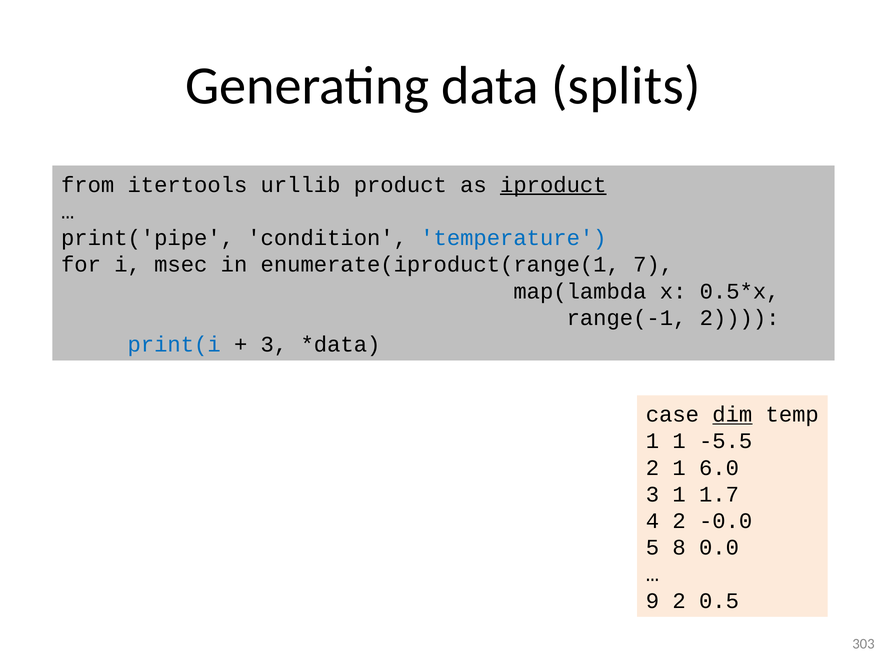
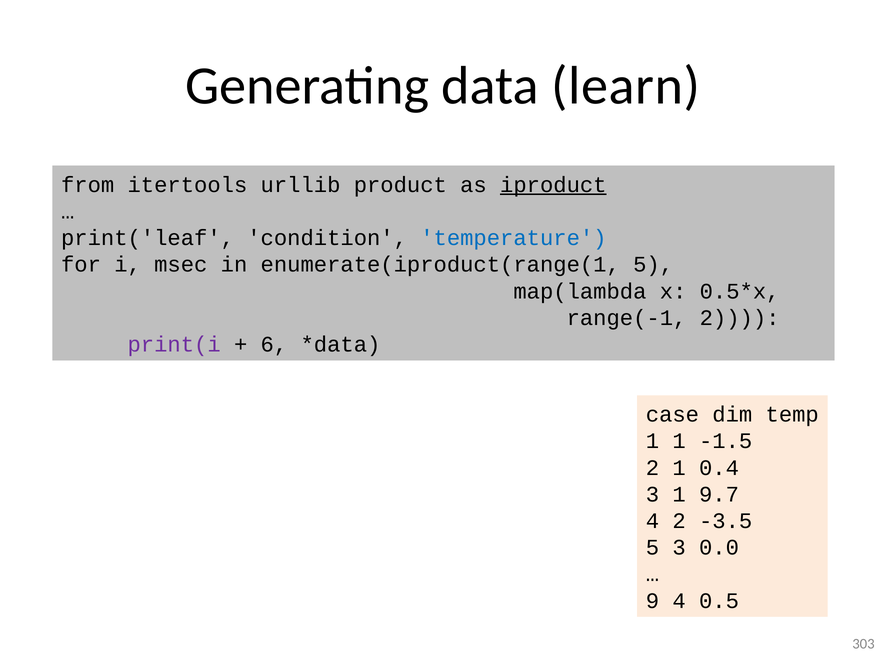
splits: splits -> learn (626, 86)
print('pipe: print('pipe -> print('leaf (148, 238)
enumerate(iproduct(range(1 7: 7 -> 5 (653, 265)
print(i colour: blue -> purple (174, 345)
3: 3 -> 6 (274, 345)
dim underline: present -> none (732, 415)
-5.5: -5.5 -> -1.5 (726, 441)
6.0: 6.0 -> 0.4 (719, 468)
1.7: 1.7 -> 9.7 (719, 495)
-0.0: -0.0 -> -3.5 (726, 521)
5 8: 8 -> 3 (679, 548)
9 2: 2 -> 4 (679, 601)
